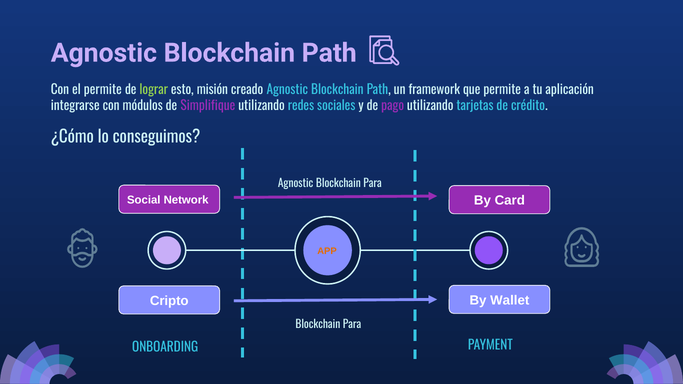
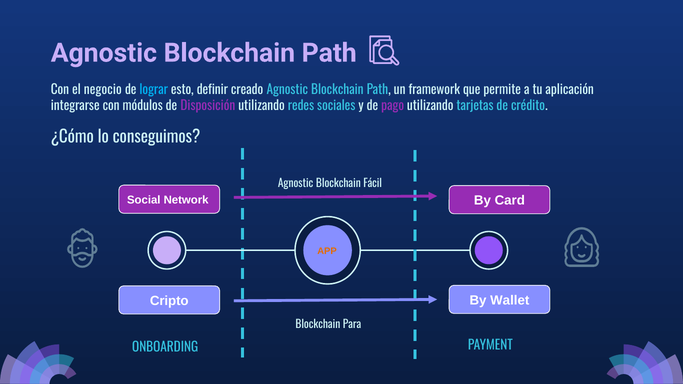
el permite: permite -> negocio (103, 90)
lograr colour: light green -> light blue (154, 90)
misión: misión -> definir (212, 90)
Simplifique: Simplifique -> Disposición (208, 106)
Agnostic Blockchain Para: Para -> Fácil (373, 184)
